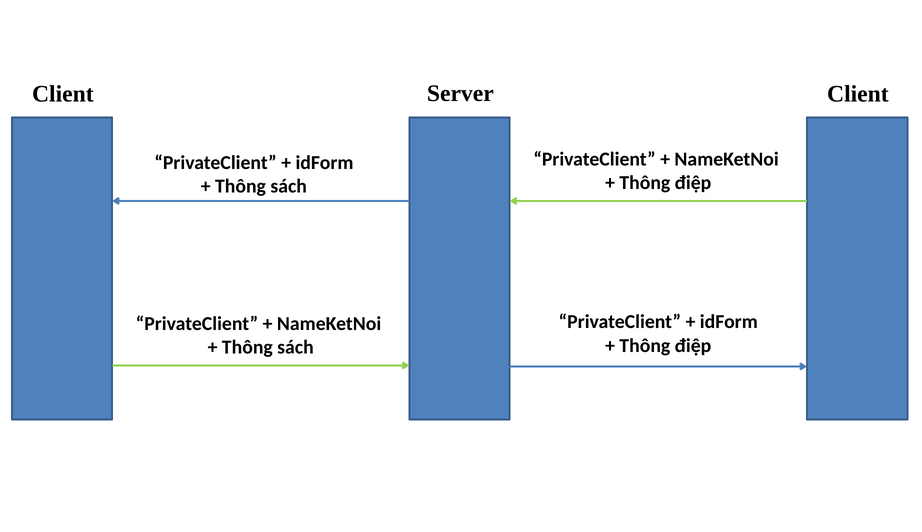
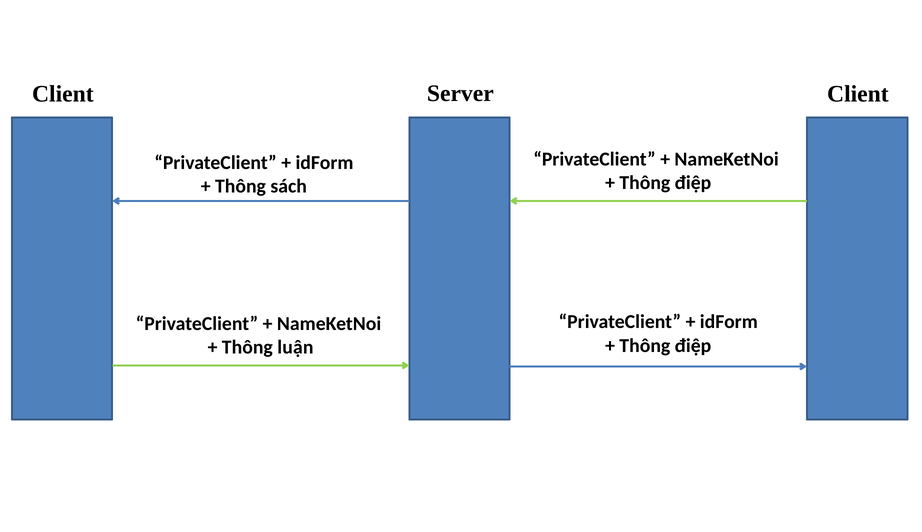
sách: sách -> luận (295, 347)
